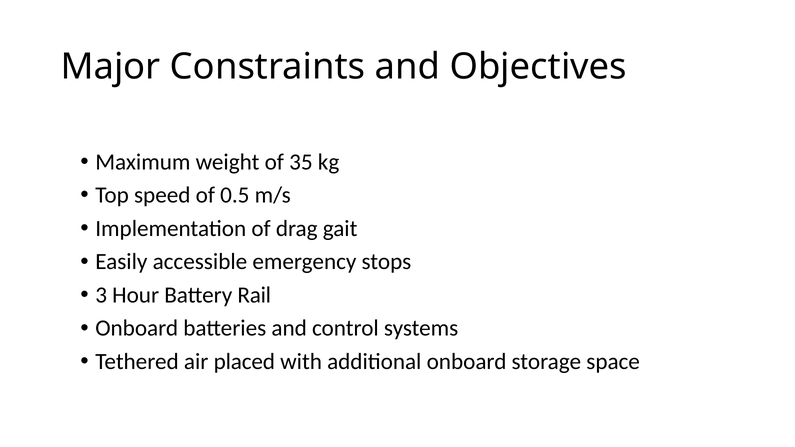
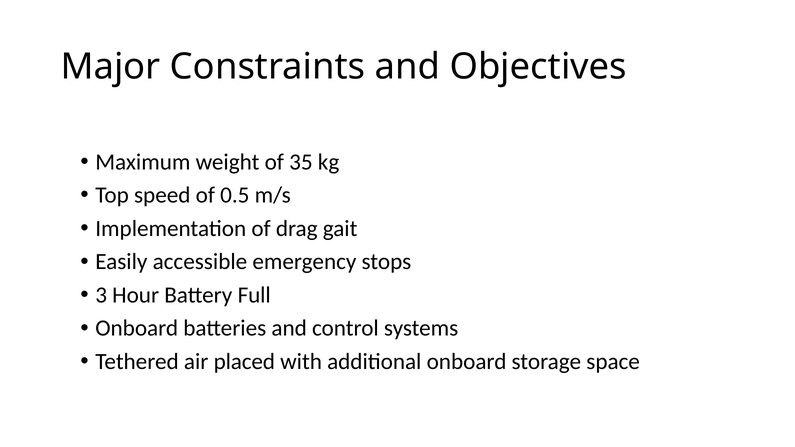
Rail: Rail -> Full (254, 295)
